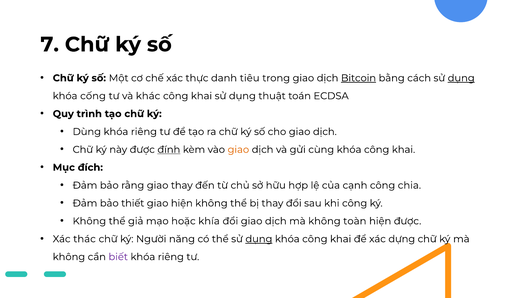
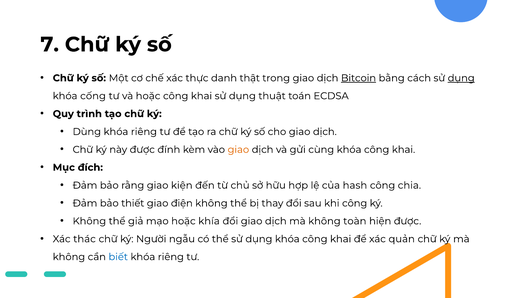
tiêu: tiêu -> thật (250, 78)
và khác: khác -> hoặc (148, 96)
đính underline: present -> none (169, 150)
giao thay: thay -> kiện (182, 185)
cạnh: cạnh -> hash (355, 185)
giao hiện: hiện -> điện (182, 203)
năng: năng -> ngẫu (182, 239)
dụng underline: present -> none (259, 239)
dựng: dựng -> quản (402, 239)
biết colour: purple -> blue (118, 257)
